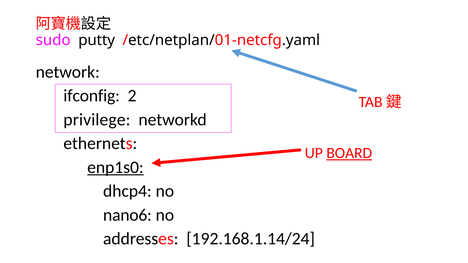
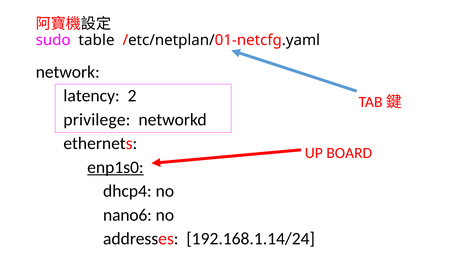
putty: putty -> table (97, 40)
ifconfig: ifconfig -> latency (92, 96)
BOARD underline: present -> none (349, 153)
